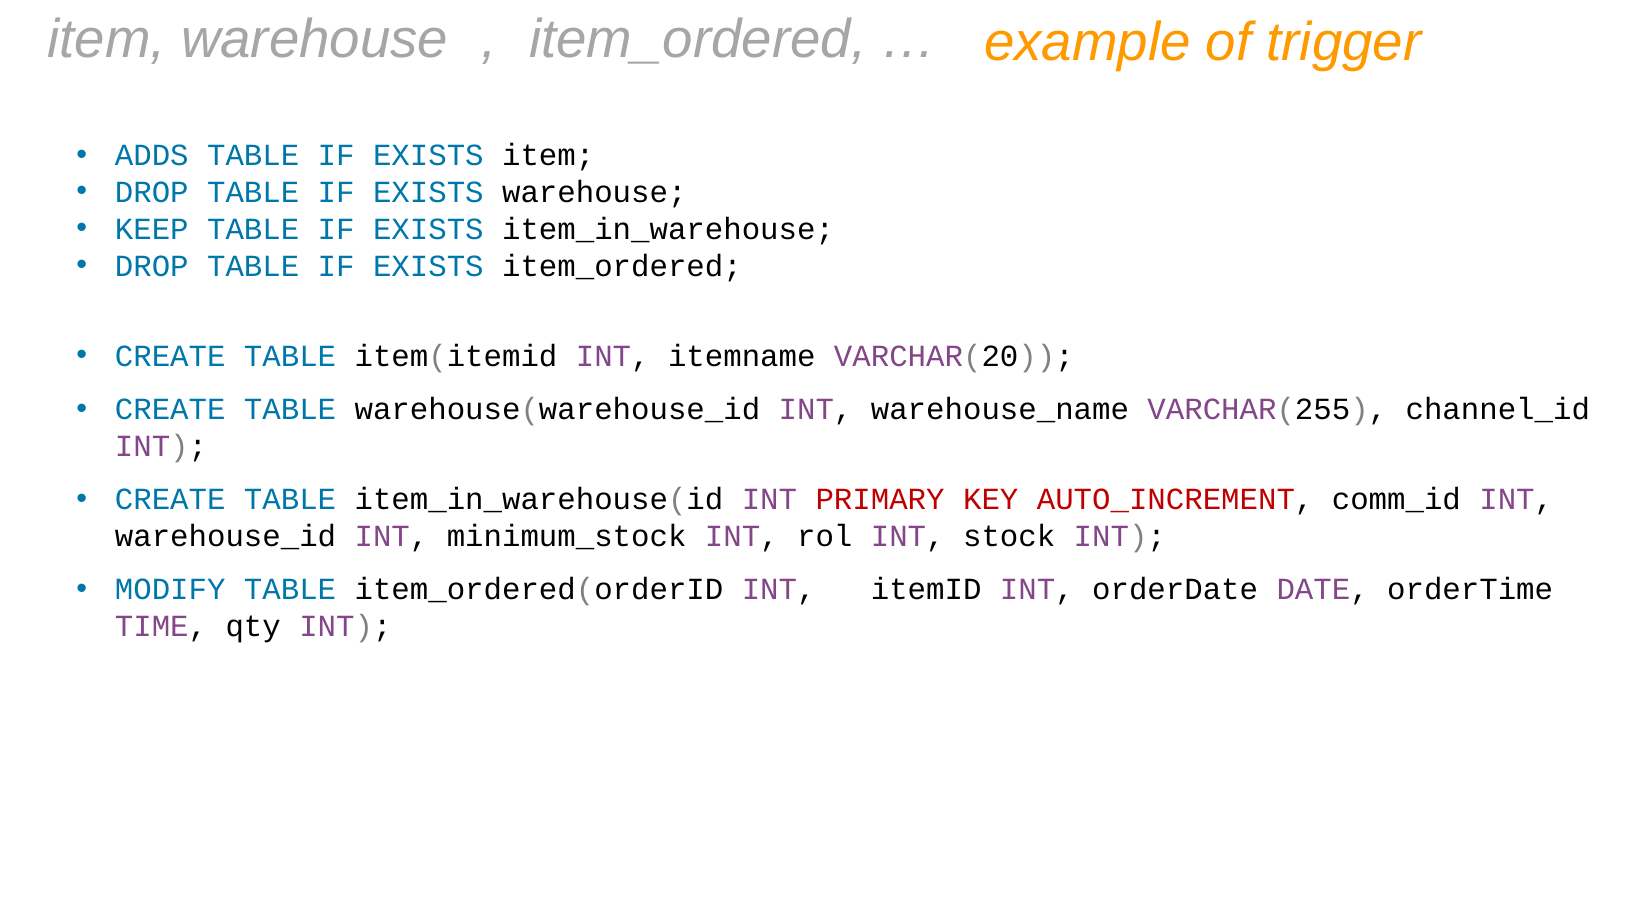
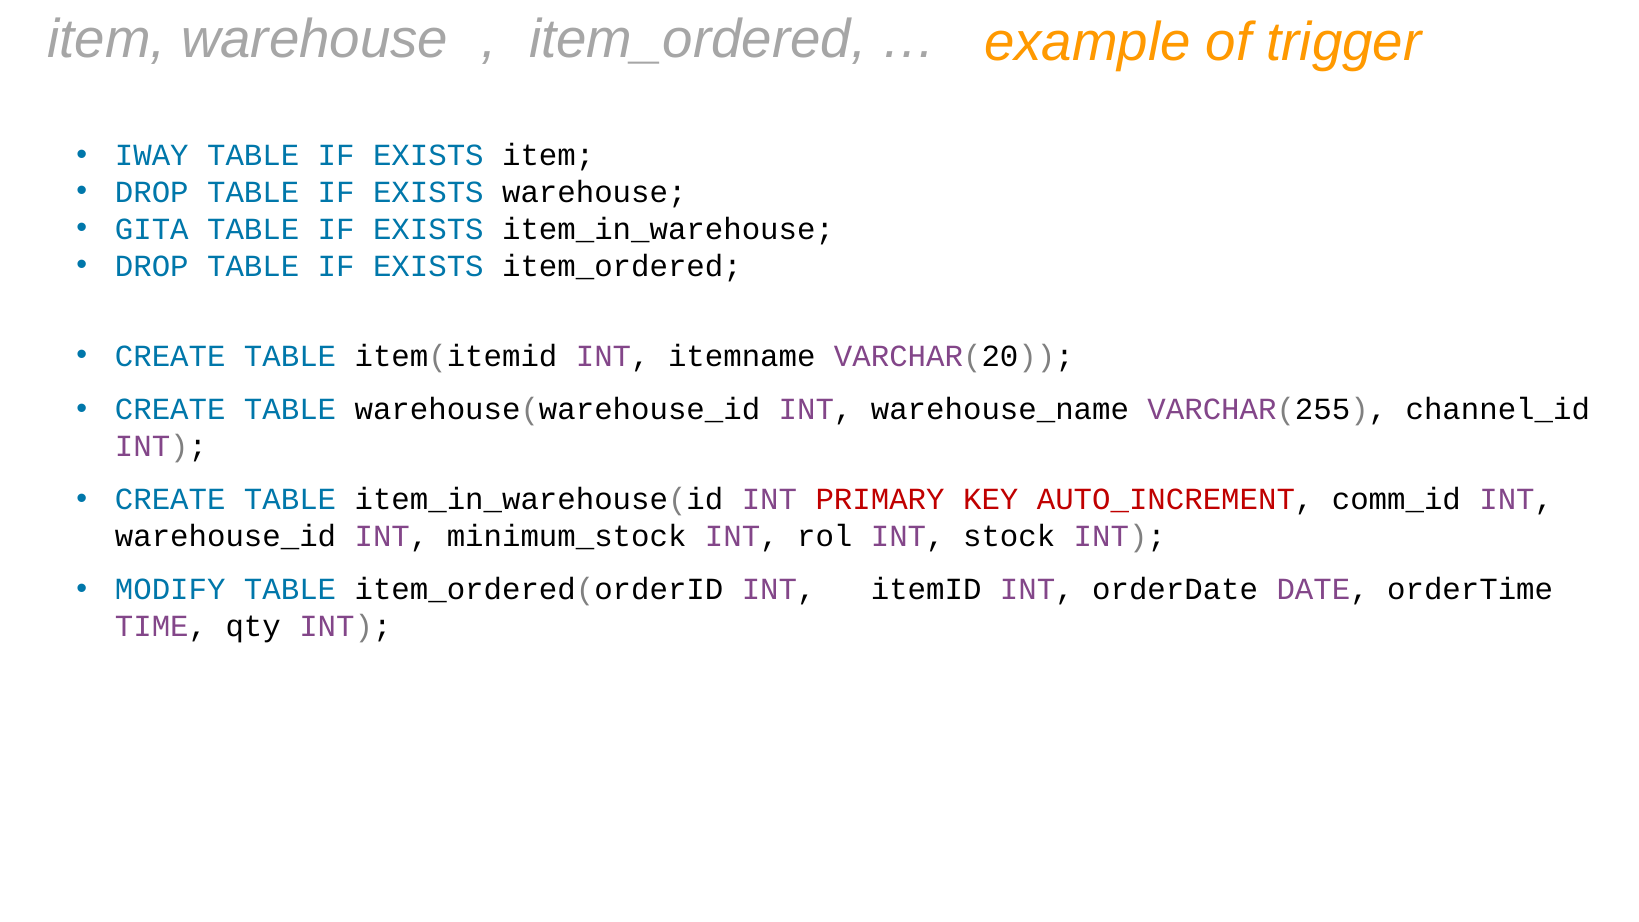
ADDS: ADDS -> IWAY (152, 156)
KEEP: KEEP -> GITA (152, 229)
